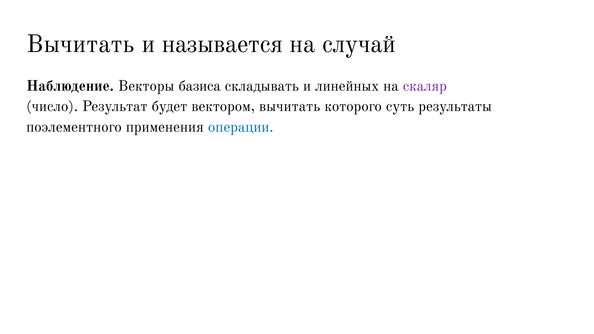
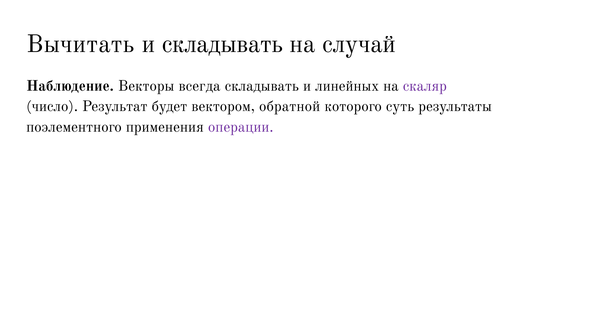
и называется: называется -> складывать (222, 44)
базиса: базиса -> всегда (200, 86)
вектором вычитать: вычитать -> обратной (290, 106)
операции colour: blue -> purple (241, 127)
